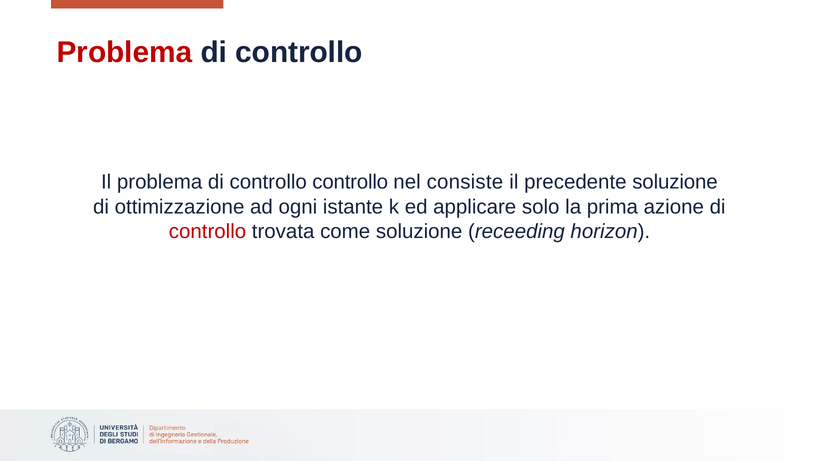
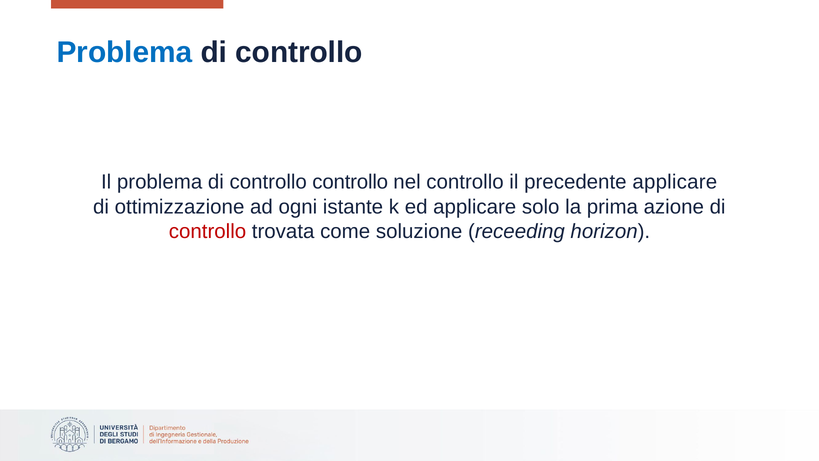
Problema colour: red -> blue (124, 52)
nel consiste: consiste -> controllo (465, 182)
precedente soluzione: soluzione -> applicare (675, 182)
